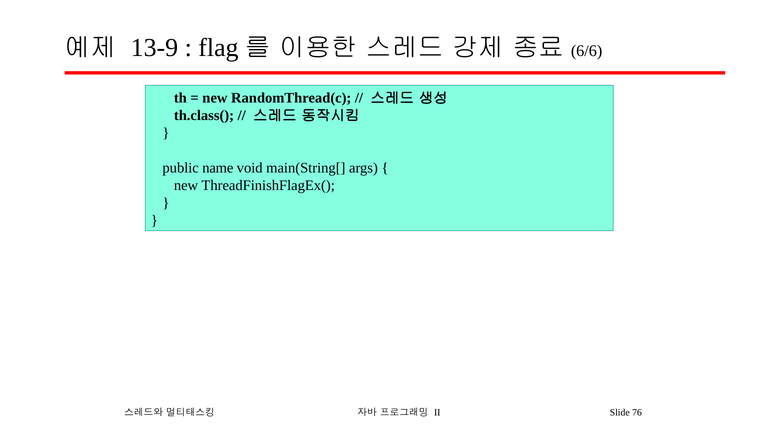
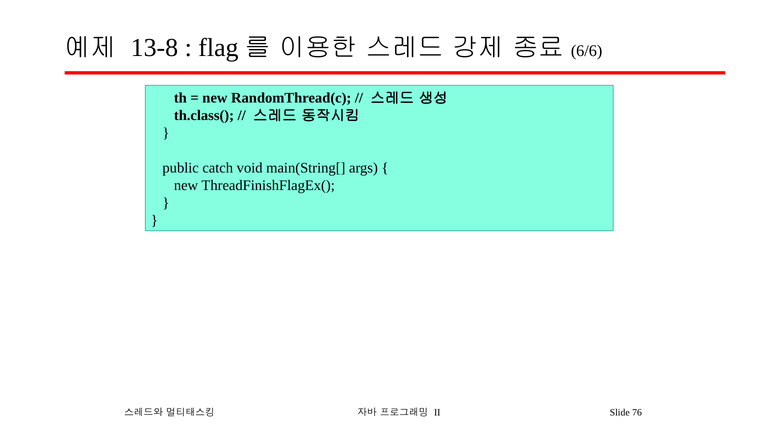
13-9: 13-9 -> 13-8 (154, 48)
name: name -> catch (218, 168)
